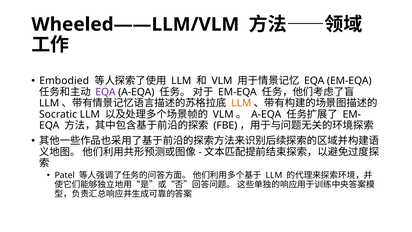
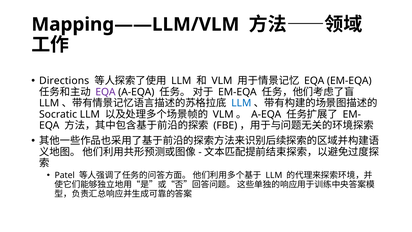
Wheeled——LLM/VLM: Wheeled——LLM/VLM -> Mapping——LLM/VLM (135, 24)
Embodied: Embodied -> Directions (64, 81)
LLM colour: orange -> blue (241, 103)
